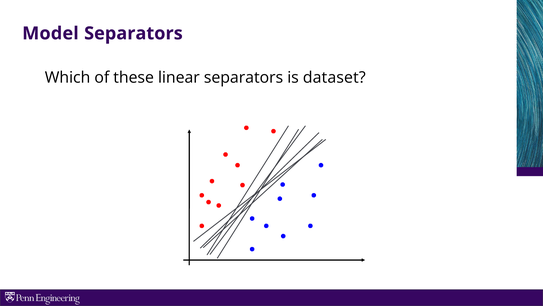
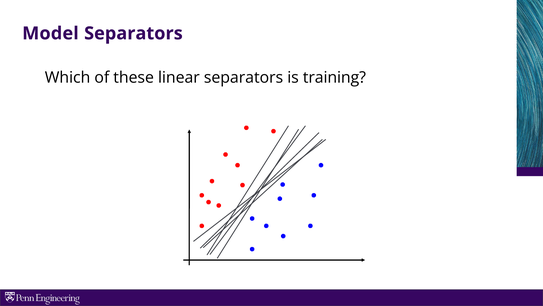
dataset: dataset -> training (334, 78)
